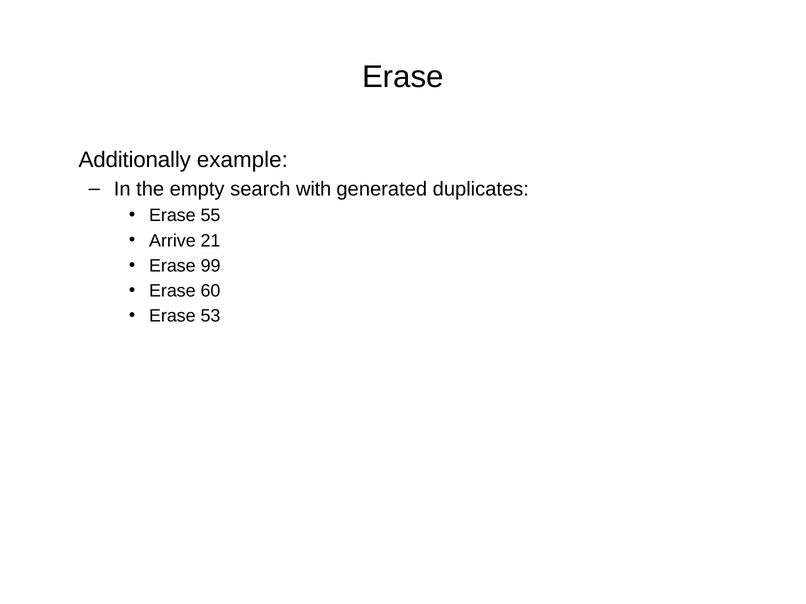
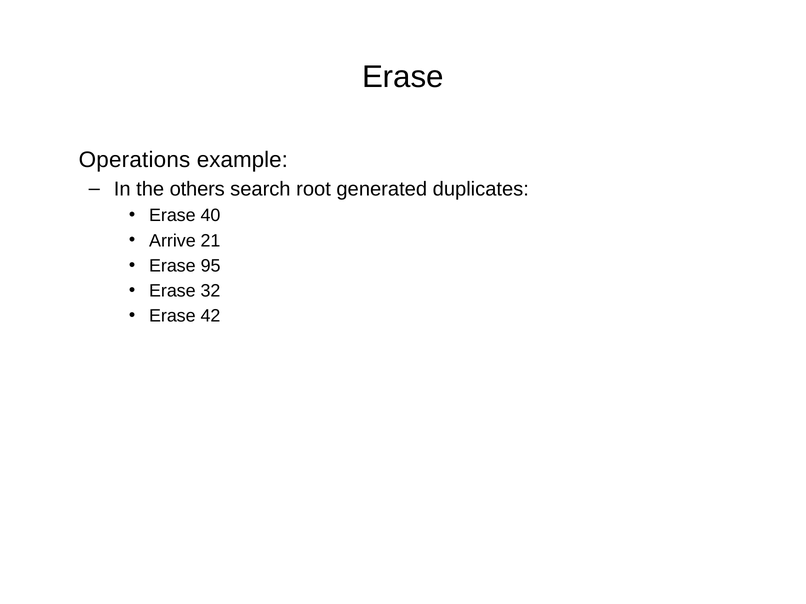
Additionally: Additionally -> Operations (135, 160)
empty: empty -> others (197, 189)
with: with -> root (314, 189)
55: 55 -> 40 (210, 216)
99: 99 -> 95 (211, 266)
60: 60 -> 32 (210, 291)
53: 53 -> 42 (210, 316)
